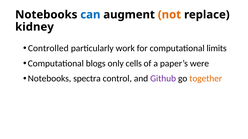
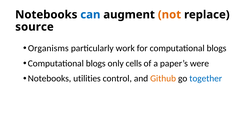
kidney: kidney -> source (34, 27)
Controlled: Controlled -> Organisms (48, 48)
for computational limits: limits -> blogs (217, 48)
spectra: spectra -> utilities (87, 79)
Github colour: purple -> orange (163, 79)
together colour: orange -> blue (206, 79)
